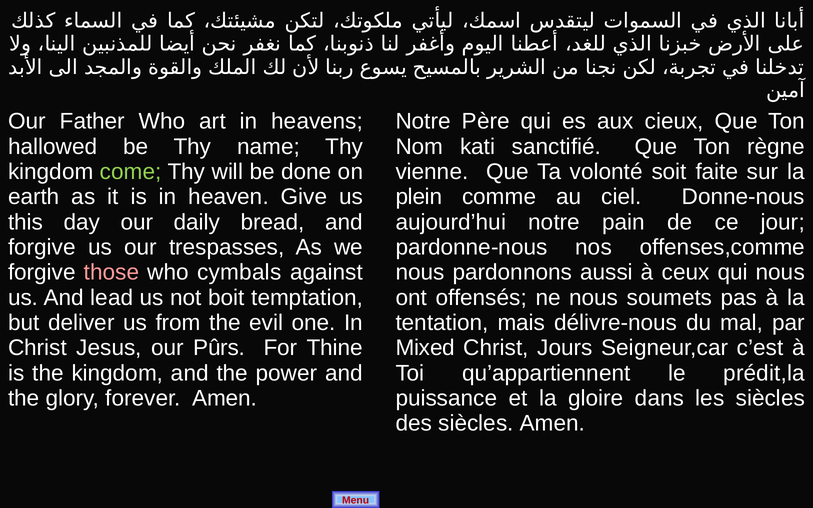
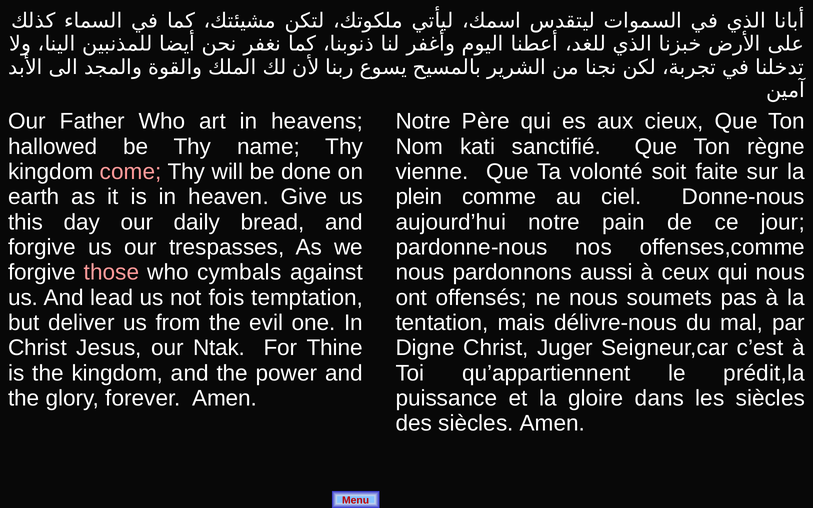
come colour: light green -> pink (131, 172)
boit: boit -> fois (226, 298)
Pûrs: Pûrs -> Ntak (219, 348)
Mixed: Mixed -> Digne (425, 348)
Jours: Jours -> Juger (565, 348)
